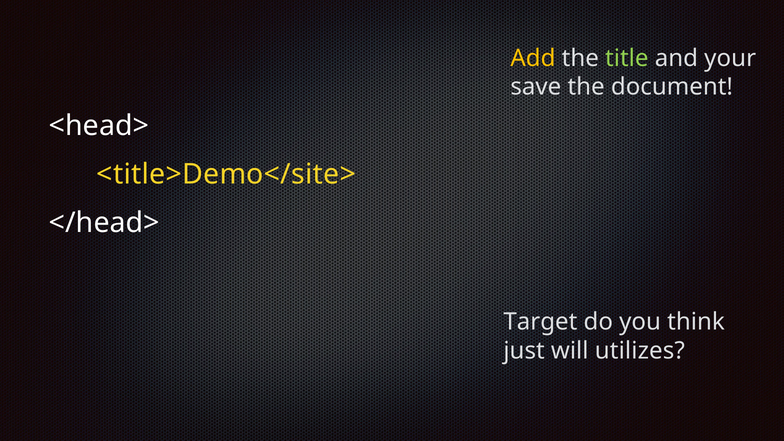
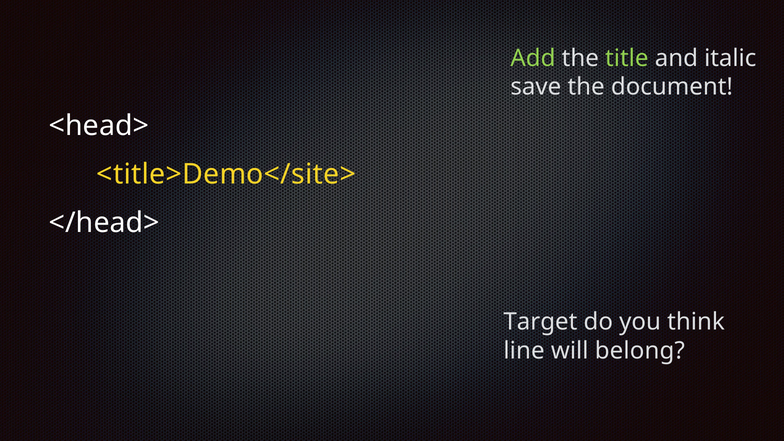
Add colour: yellow -> light green (533, 58)
your: your -> italic (730, 58)
just: just -> line (524, 351)
utilizes: utilizes -> belong (640, 351)
